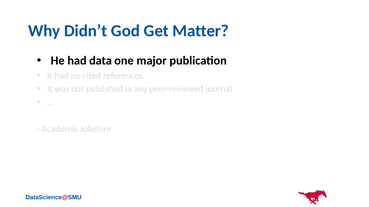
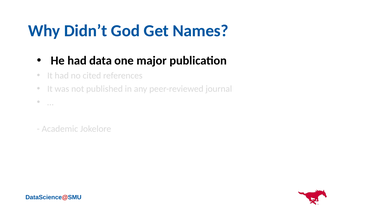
Matter: Matter -> Names (201, 31)
